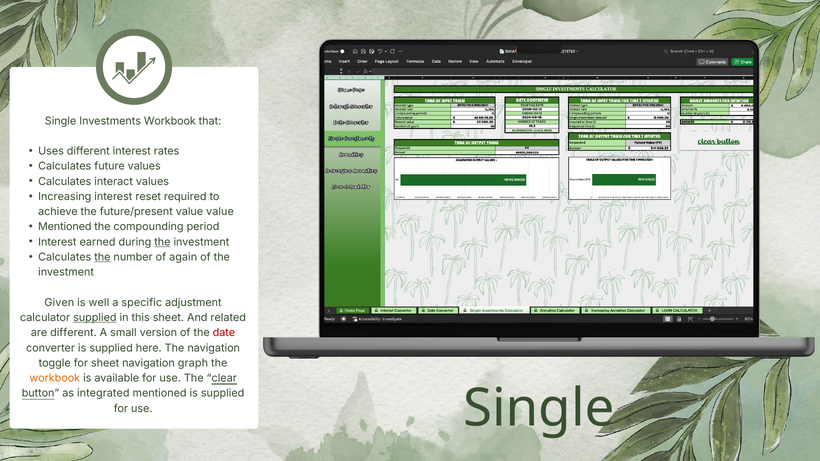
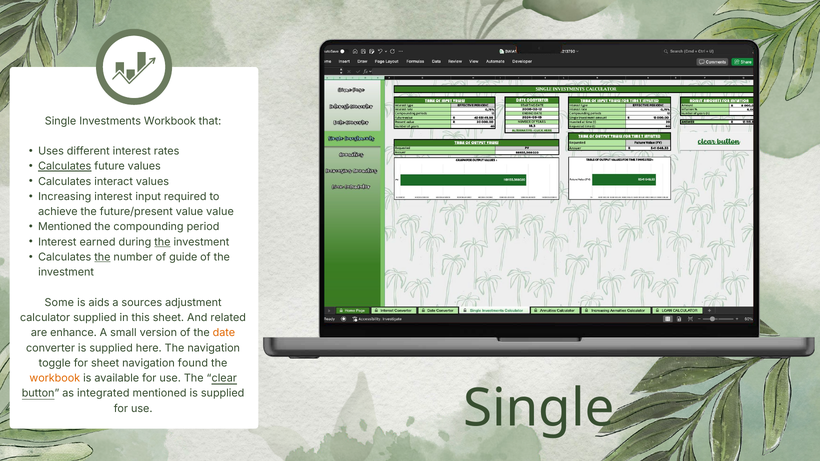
Calculates underline: none -> present (65, 166)
reset: reset -> input (148, 197)
again: again -> guide (183, 257)
Given: Given -> Some (59, 303)
well: well -> aids (99, 303)
specific: specific -> sources (142, 303)
supplied underline: present -> none (95, 318)
are different: different -> enhance (74, 333)
date colour: red -> orange (224, 333)
graph: graph -> found (193, 363)
